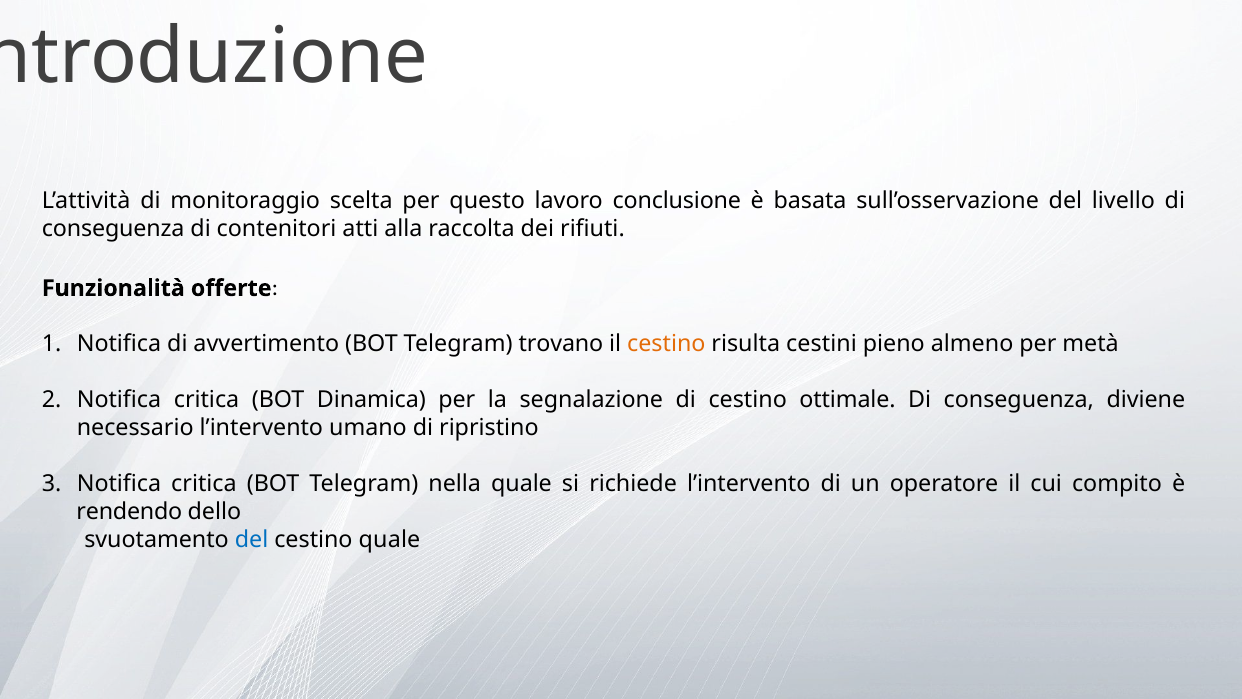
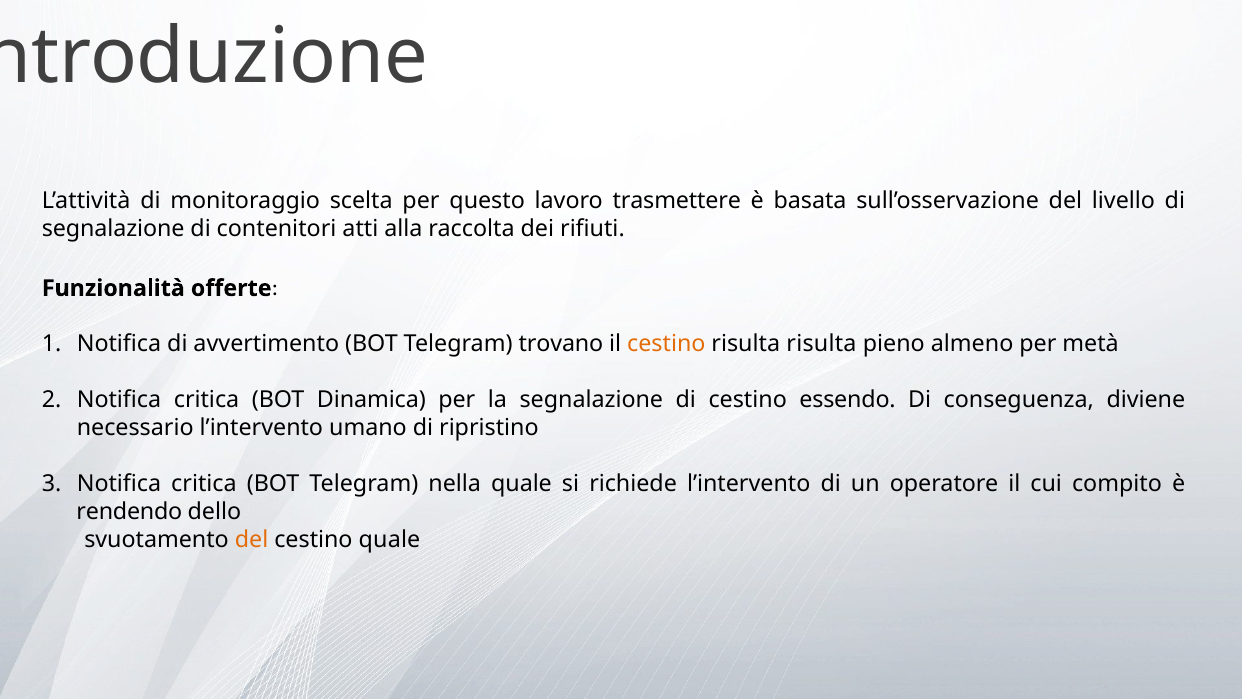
conclusione: conclusione -> trasmettere (677, 201)
conseguenza: conseguenza -> segnalazione (113, 229)
risulta cestini: cestini -> risulta (821, 344)
ottimale: ottimale -> essendo (848, 400)
del colour: blue -> orange (252, 540)
